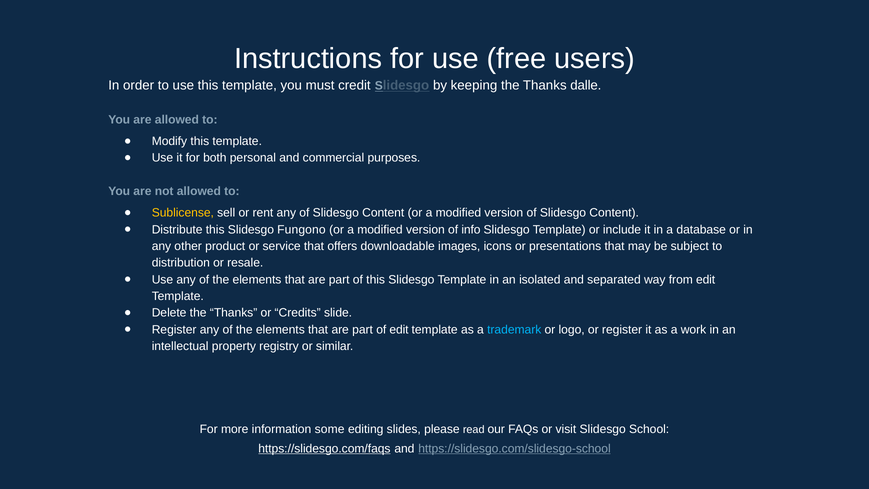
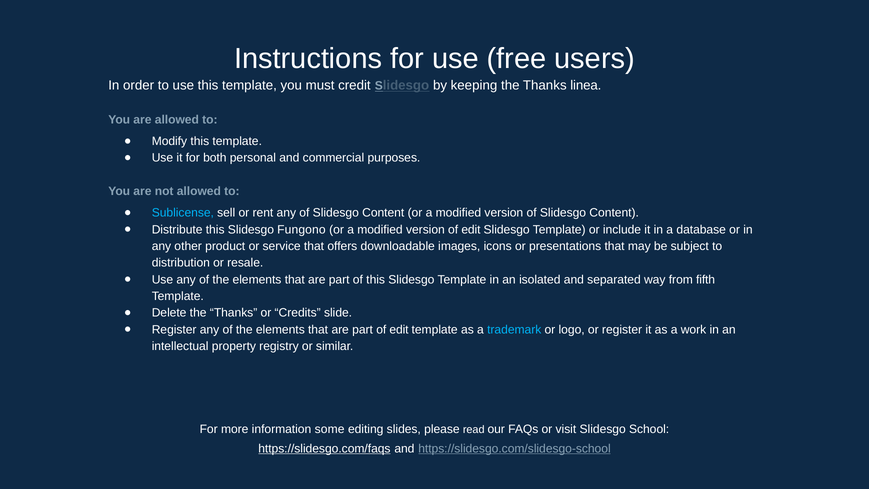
dalle: dalle -> linea (586, 86)
Sublicense colour: yellow -> light blue (183, 213)
version of info: info -> edit (471, 230)
from edit: edit -> fifth (706, 280)
